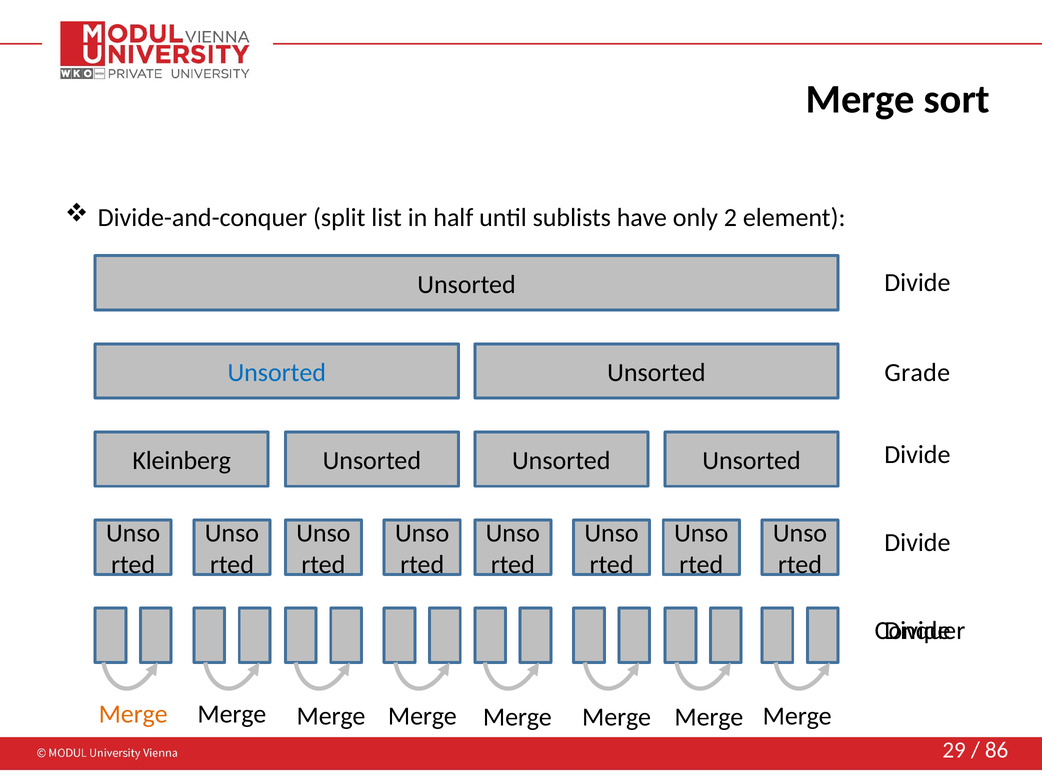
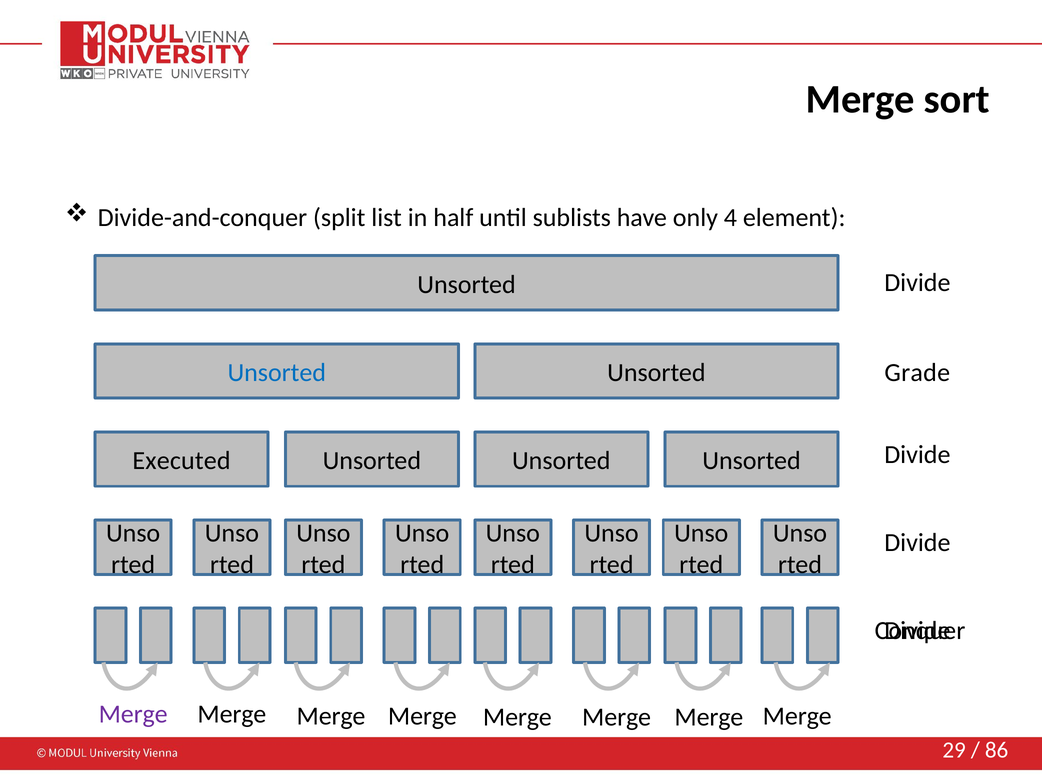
2: 2 -> 4 (730, 217)
Kleinberg: Kleinberg -> Executed (182, 461)
Merge colour: orange -> purple (133, 714)
